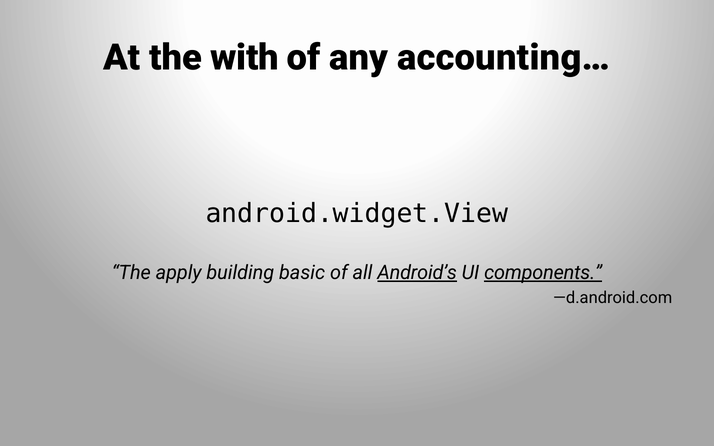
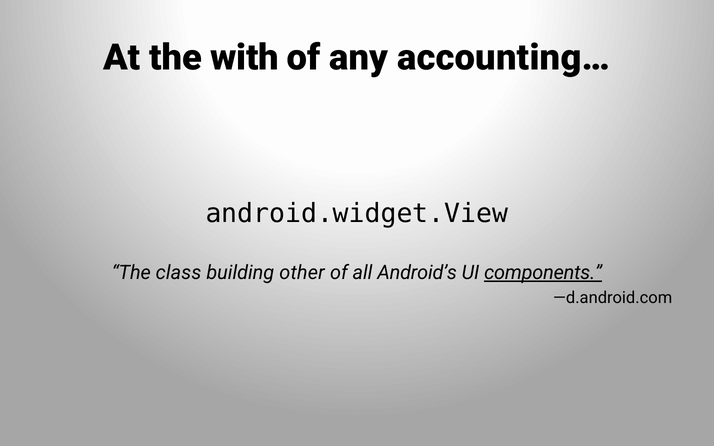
apply: apply -> class (179, 273)
basic: basic -> other (302, 273)
Android’s underline: present -> none (417, 273)
